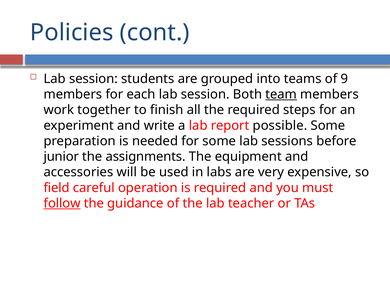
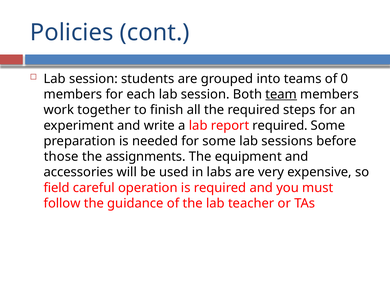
9: 9 -> 0 (344, 79)
report possible: possible -> required (280, 126)
junior: junior -> those (61, 157)
follow underline: present -> none (62, 204)
